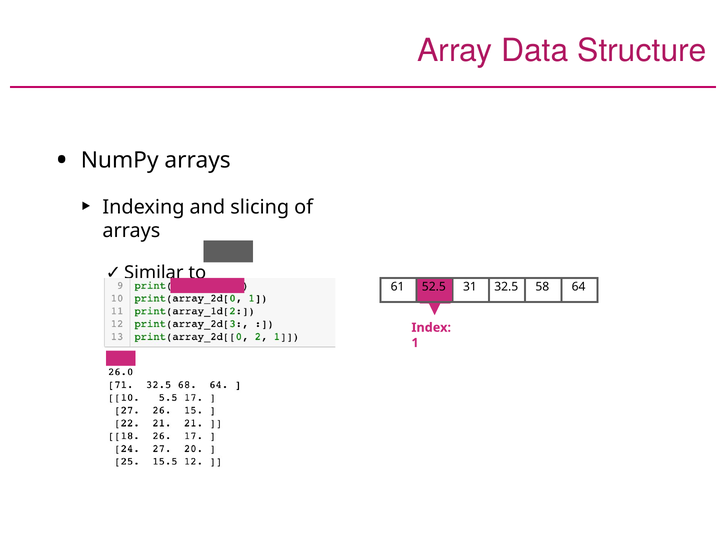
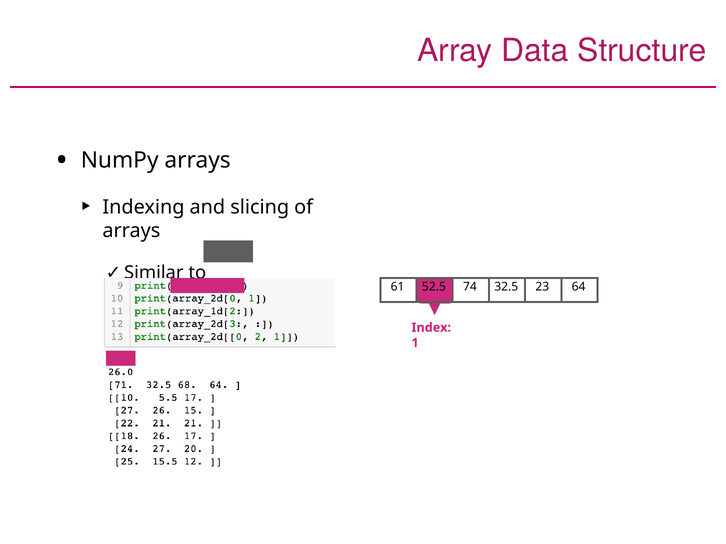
31: 31 -> 74 (470, 287)
58: 58 -> 23 (542, 287)
